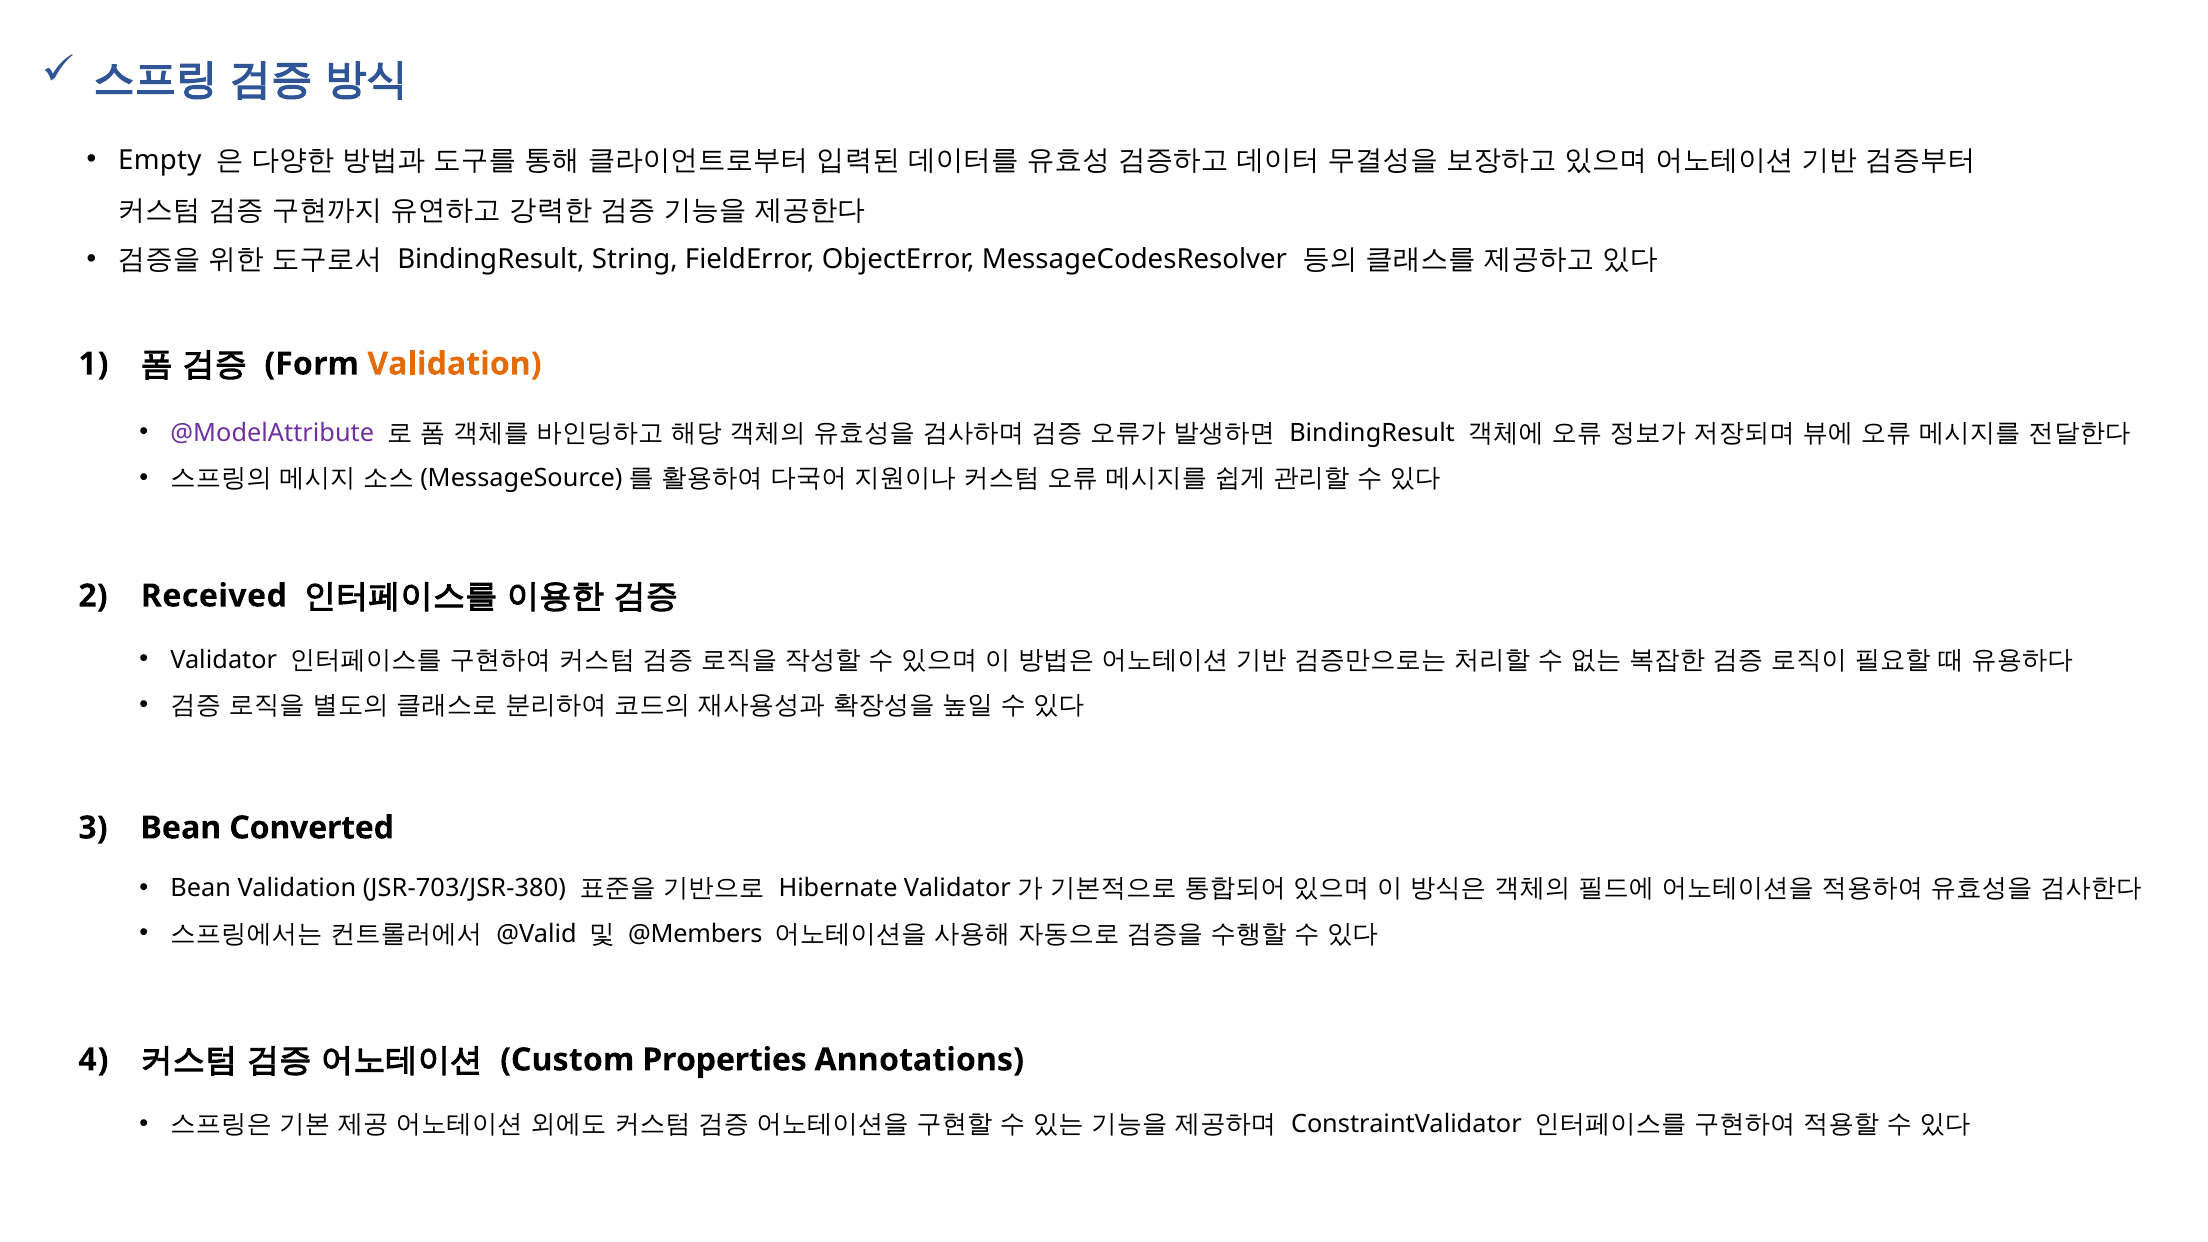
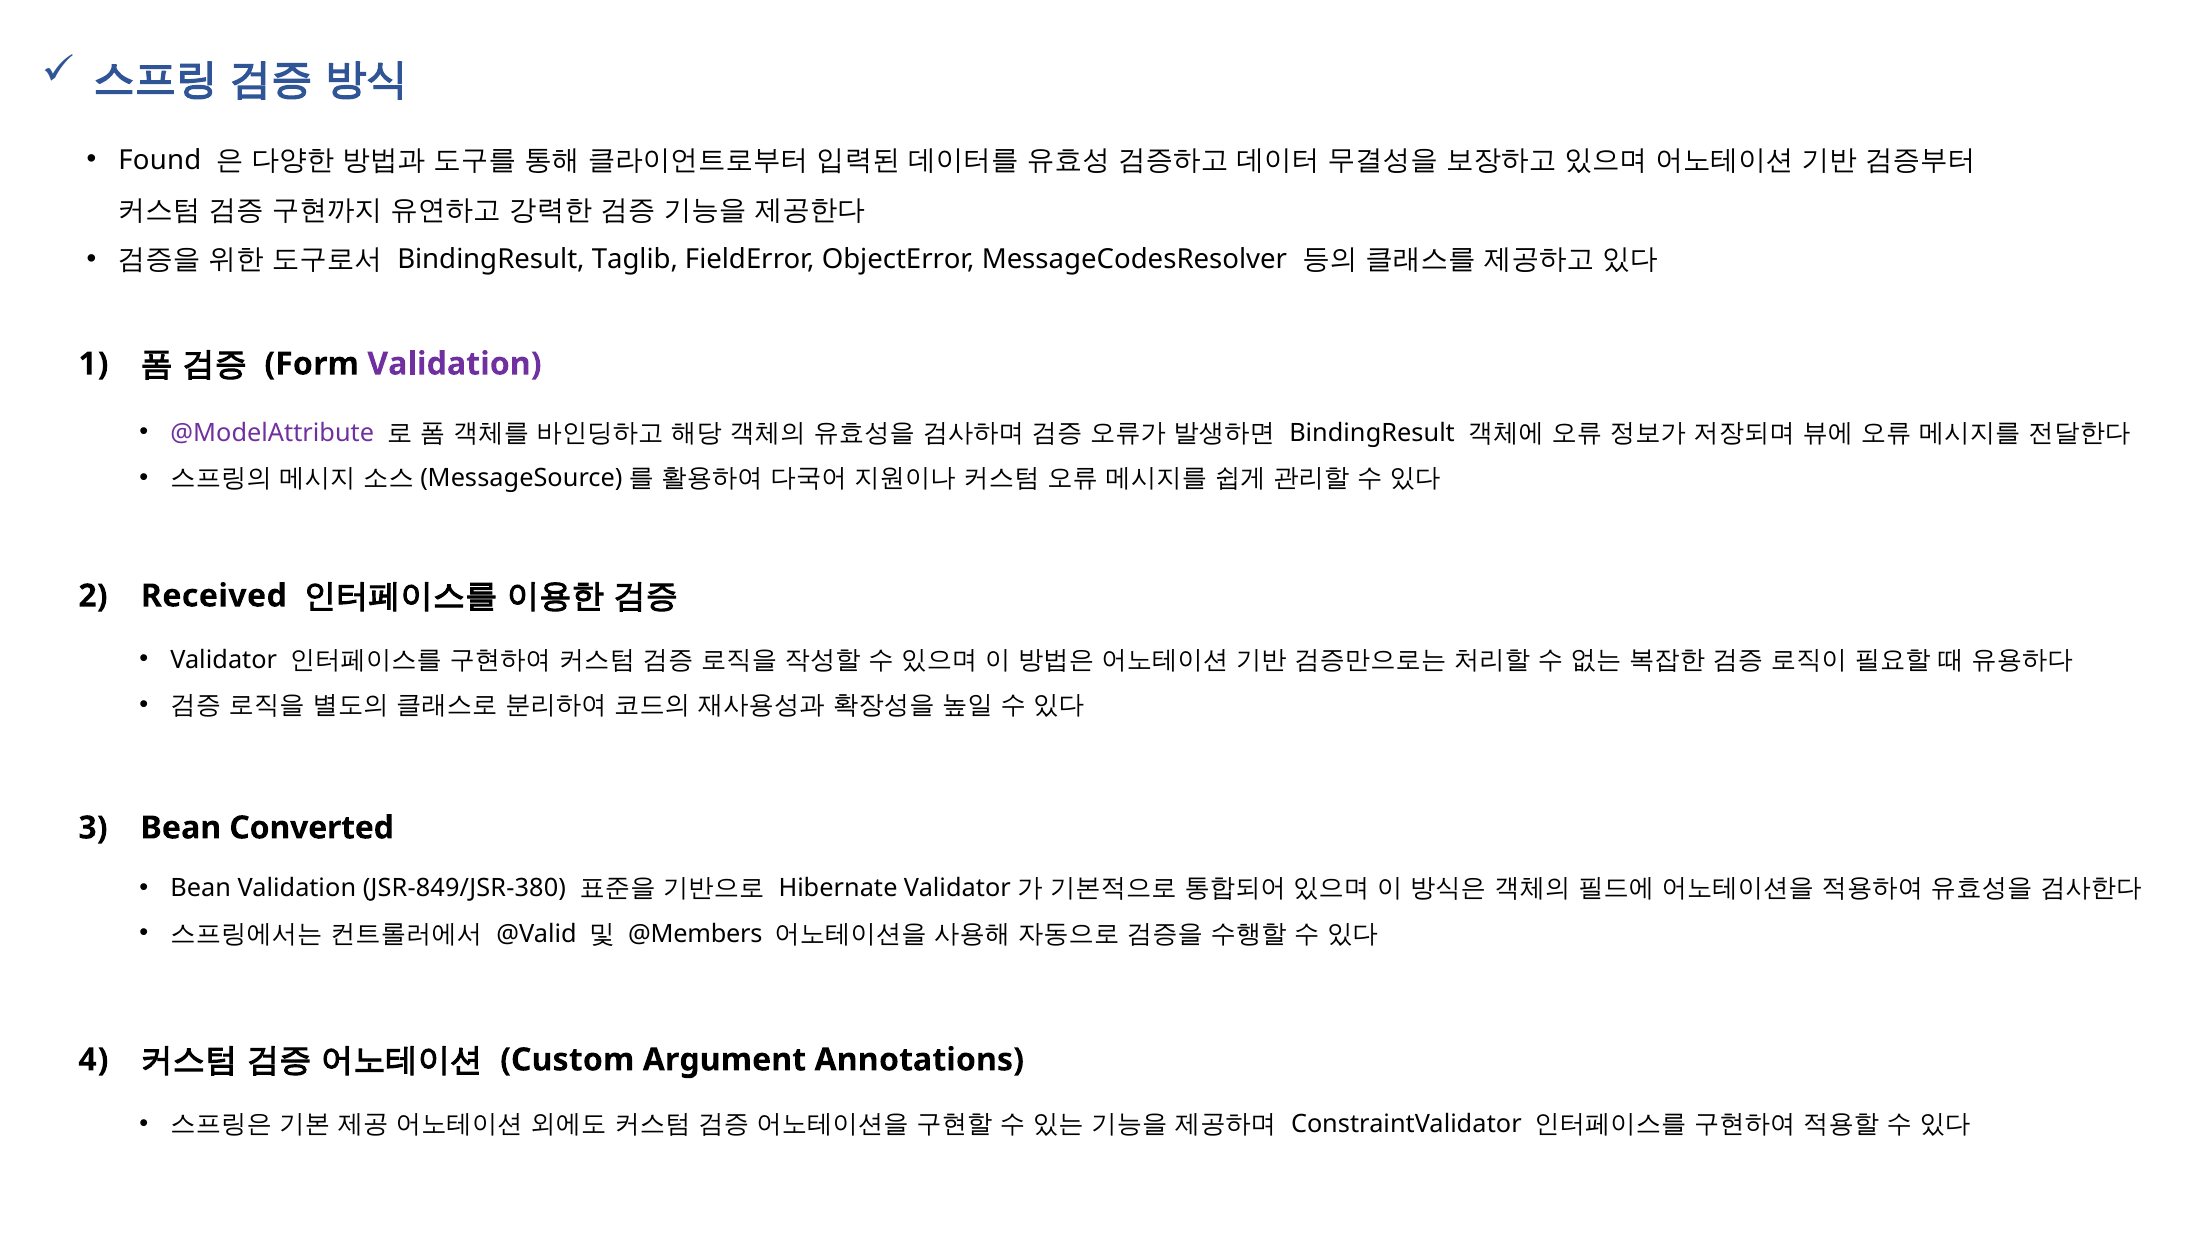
Empty: Empty -> Found (160, 160)
String: String -> Taglib (635, 260)
Validation colour: orange -> purple (454, 364)
JSR-703/JSR-380: JSR-703/JSR-380 -> JSR-849/JSR-380 (464, 888)
Properties: Properties -> Argument (724, 1060)
